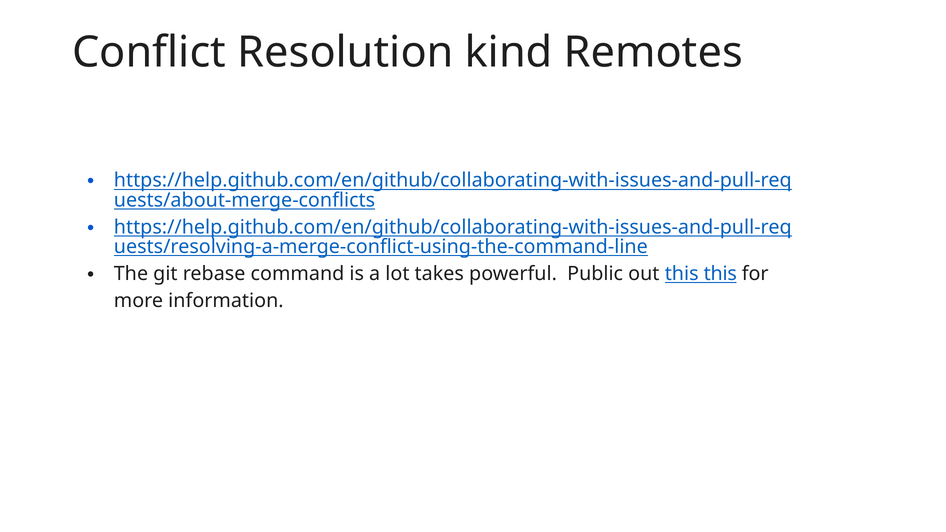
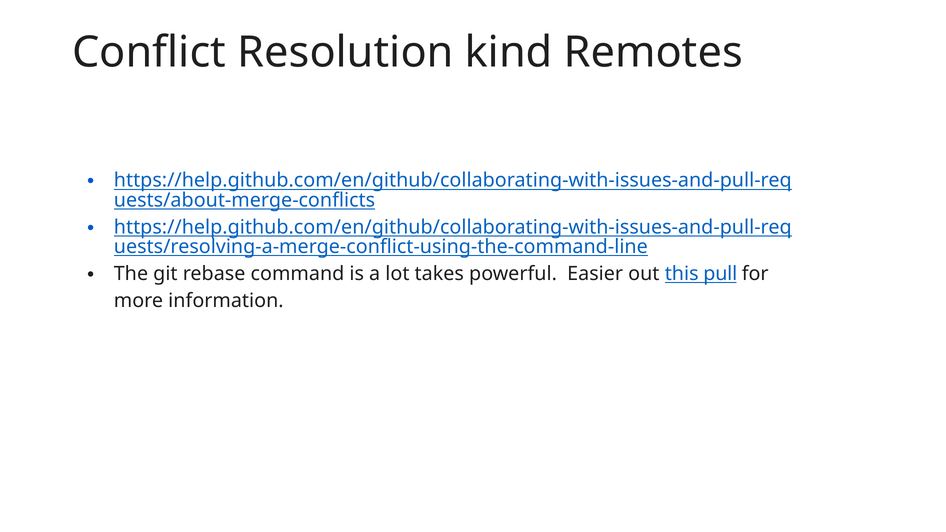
Public: Public -> Easier (595, 274)
this this: this -> pull (720, 274)
